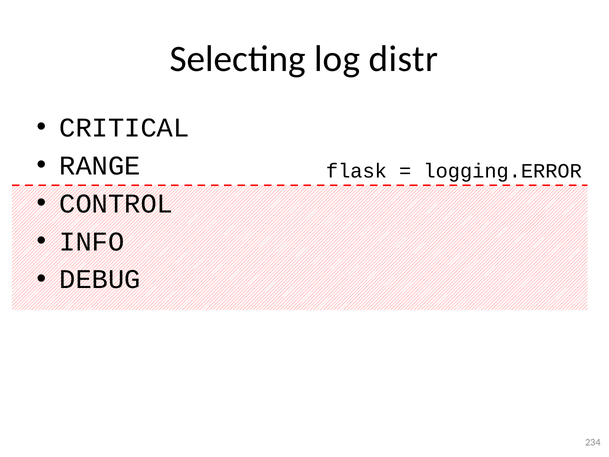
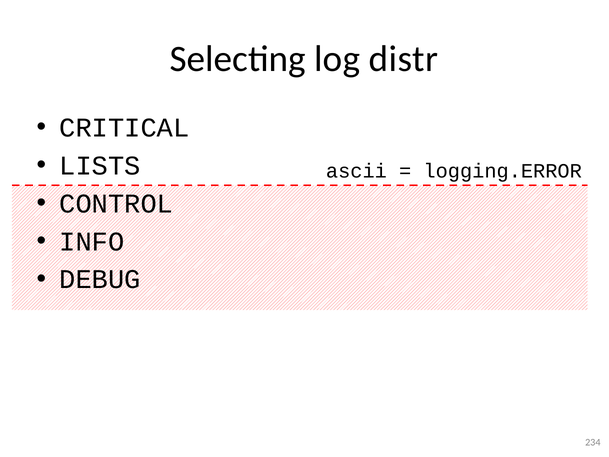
RANGE: RANGE -> LISTS (100, 166)
flask: flask -> ascii (356, 171)
